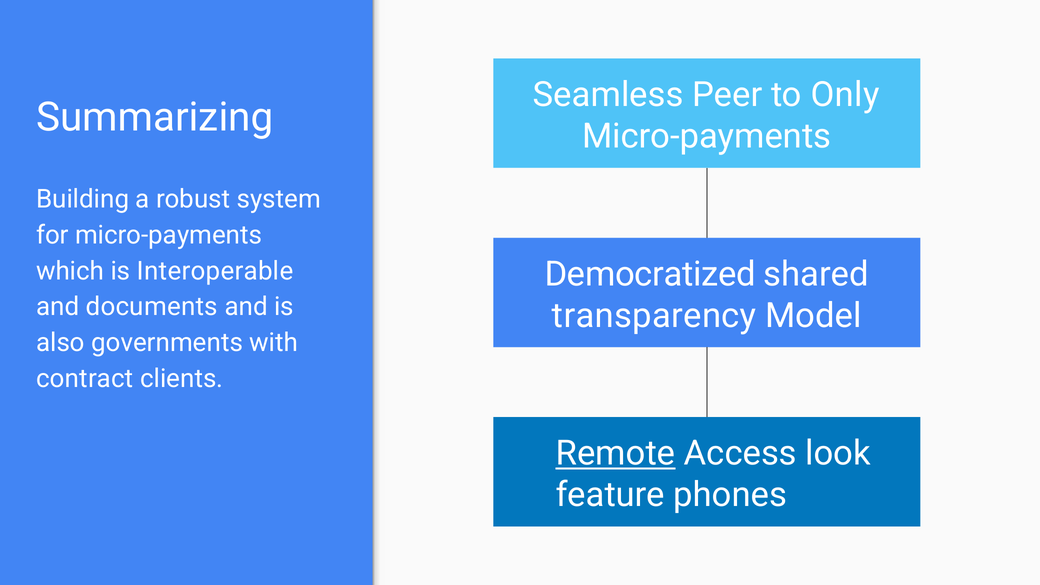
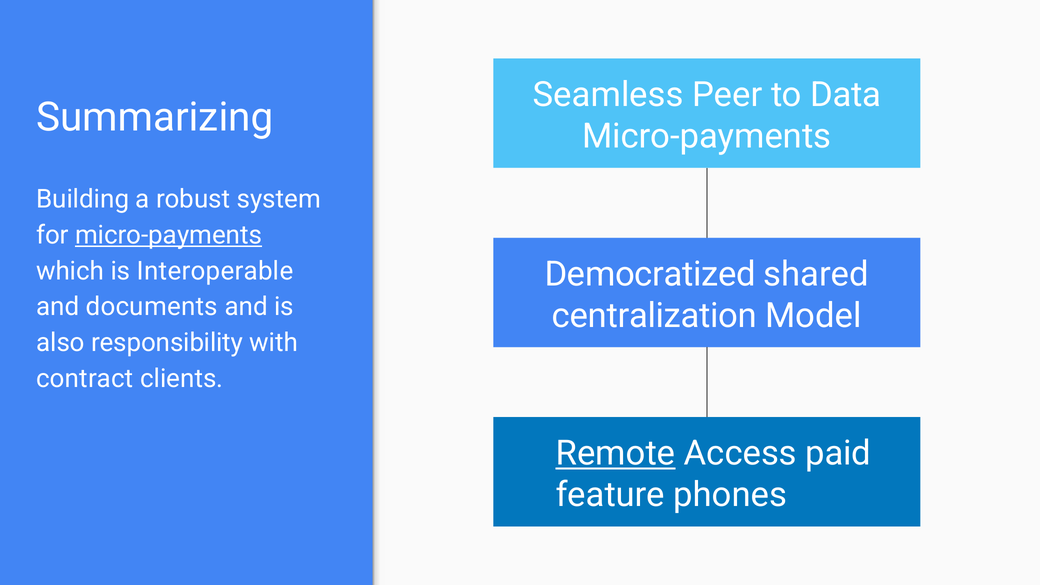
Only: Only -> Data (846, 95)
micro-payments underline: none -> present (169, 235)
transparency: transparency -> centralization (654, 316)
governments: governments -> responsibility (167, 343)
look: look -> paid (838, 453)
